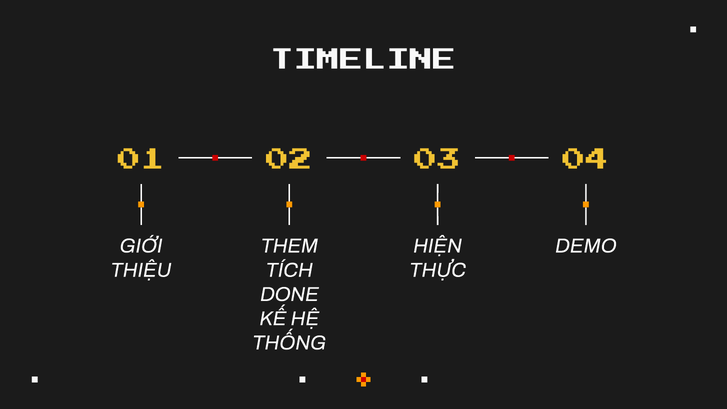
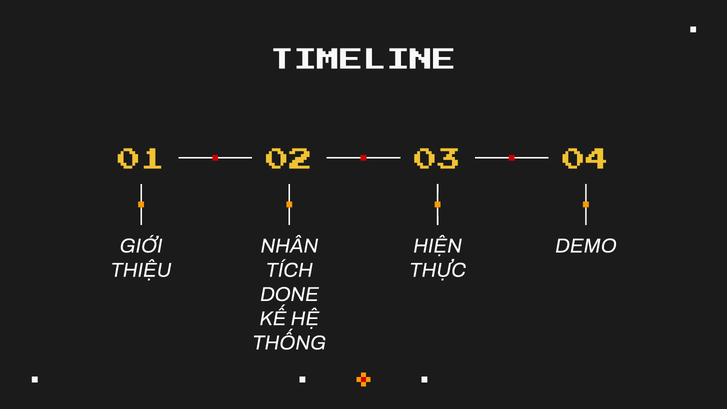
THEM: THEM -> NHÂN (289, 246)
